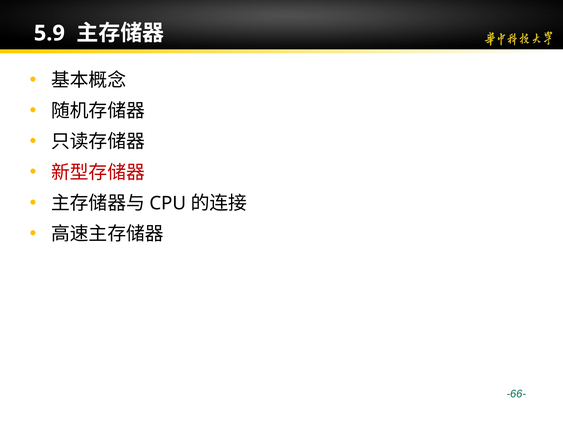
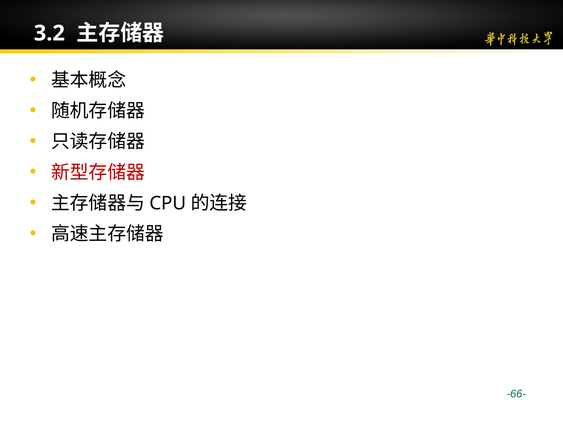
5.9: 5.9 -> 3.2 (49, 33)
